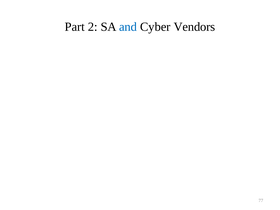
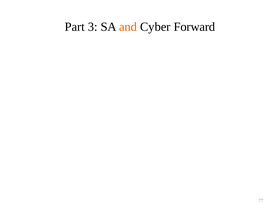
2: 2 -> 3 (93, 27)
and colour: blue -> orange (128, 27)
Vendors: Vendors -> Forward (194, 27)
